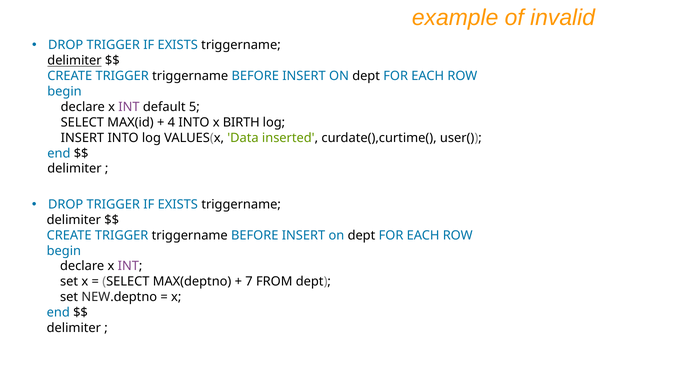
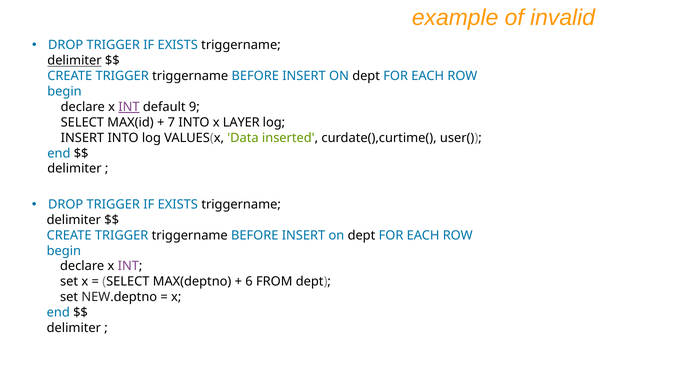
INT underline: none -> present (129, 107)
5: 5 -> 9 (194, 107)
4: 4 -> 7 (171, 122)
BIRTH: BIRTH -> LAYER (241, 122)
7: 7 -> 6 (249, 282)
